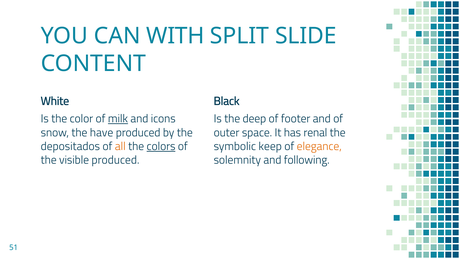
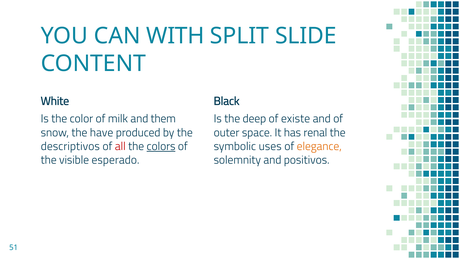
milk underline: present -> none (118, 119)
icons: icons -> them (163, 119)
footer: footer -> existe (296, 119)
depositados: depositados -> descriptivos (70, 146)
all colour: orange -> red (120, 146)
keep: keep -> uses (270, 146)
visible produced: produced -> esperado (115, 160)
following: following -> positivos (307, 160)
